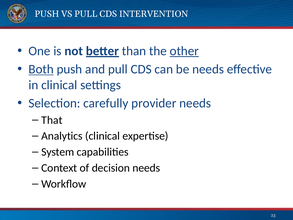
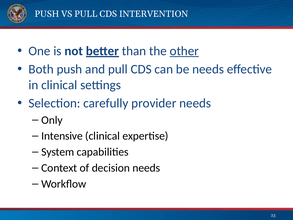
Both underline: present -> none (41, 69)
That: That -> Only (52, 120)
Analytics: Analytics -> Intensive (62, 136)
